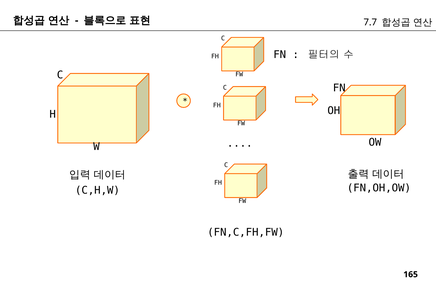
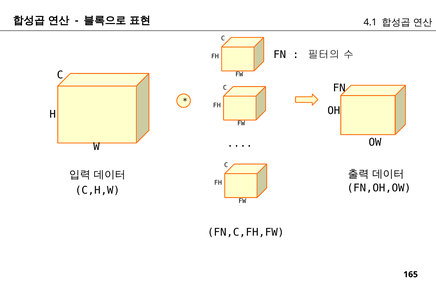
7.7: 7.7 -> 4.1 (370, 22)
